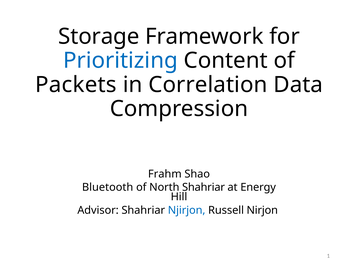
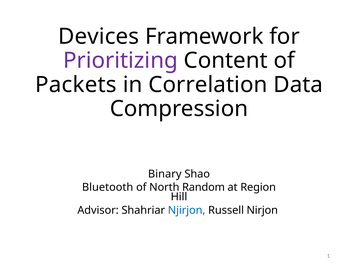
Storage: Storage -> Devices (99, 36)
Prioritizing colour: blue -> purple (120, 61)
Frahm: Frahm -> Binary (165, 174)
North Shahriar: Shahriar -> Random (204, 188)
Energy: Energy -> Region (258, 188)
